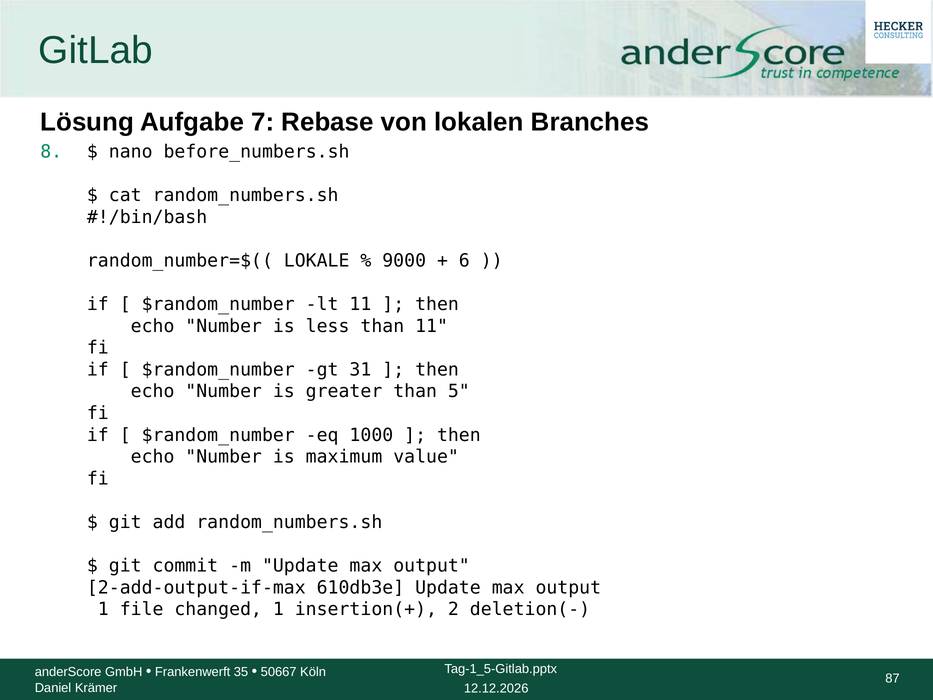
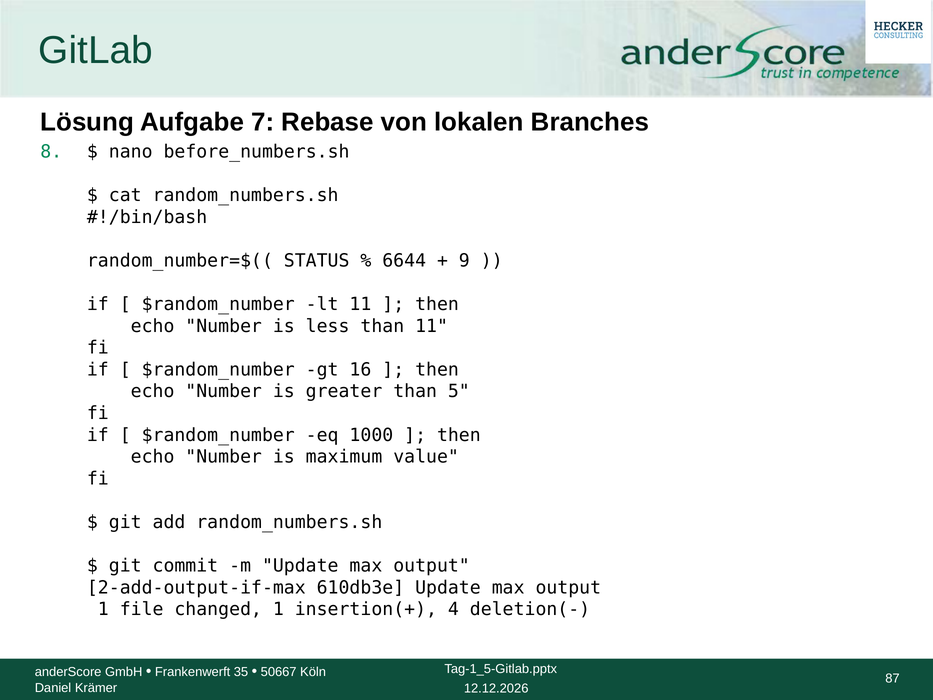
LOKALE: LOKALE -> STATUS (317, 261)
9000: 9000 -> 6644 (404, 261)
6: 6 -> 9 (464, 261)
31: 31 -> 16 (360, 370)
2: 2 -> 4 (453, 609)
